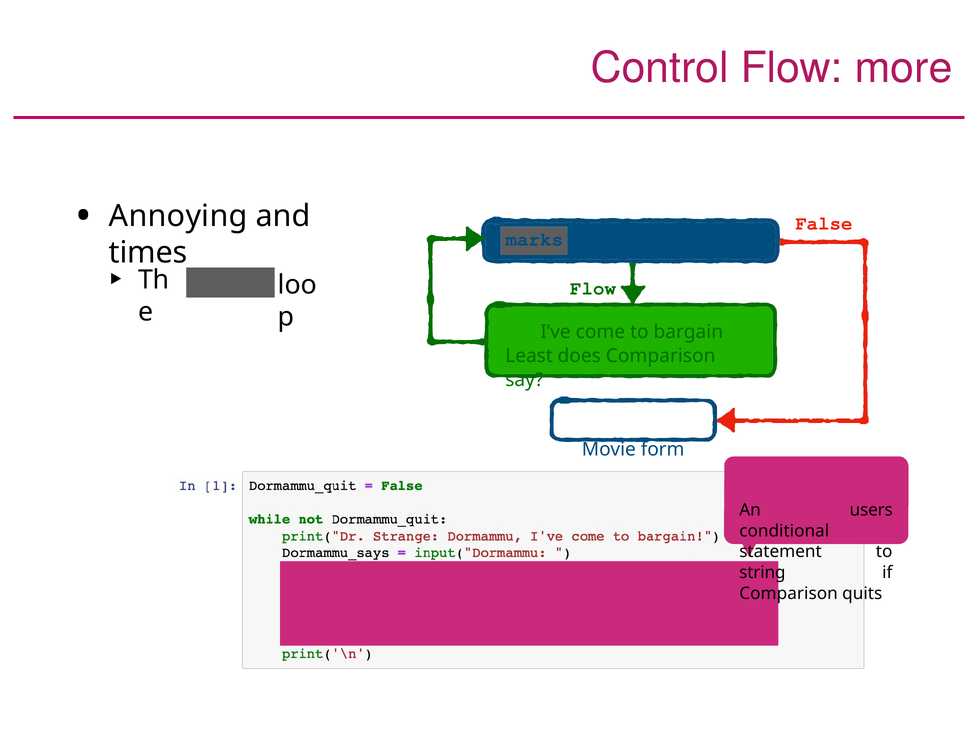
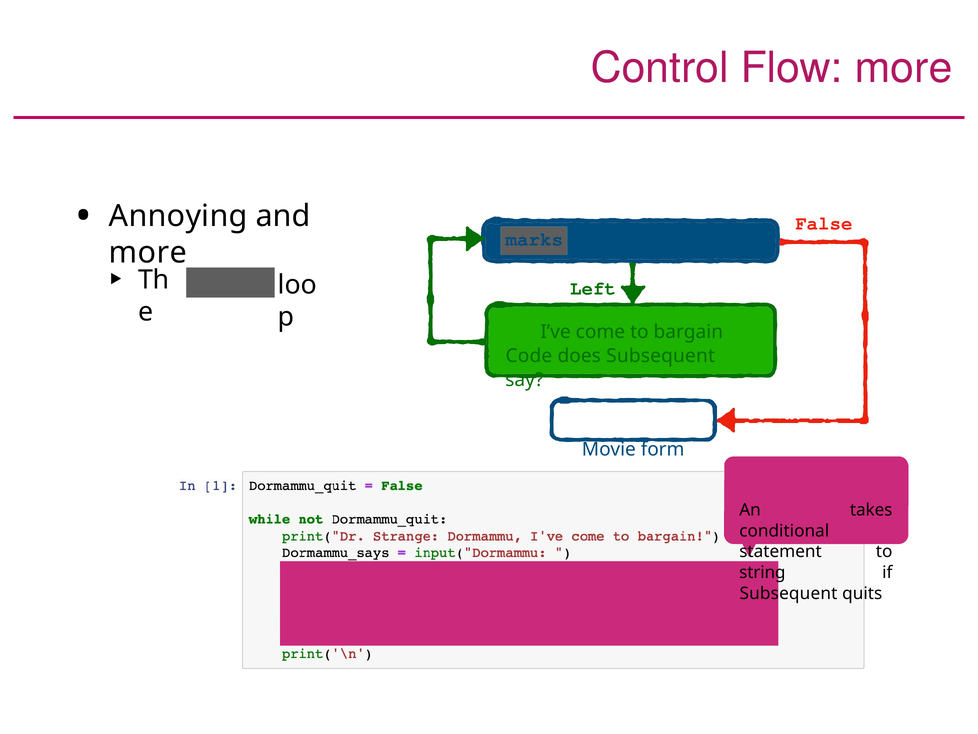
times: times -> more (148, 253)
Flow: Flow -> Left (593, 288)
Least: Least -> Code (529, 356)
does Comparison: Comparison -> Subsequent (661, 356)
users: users -> takes (871, 510)
Comparison: Comparison -> Subsequent (788, 593)
